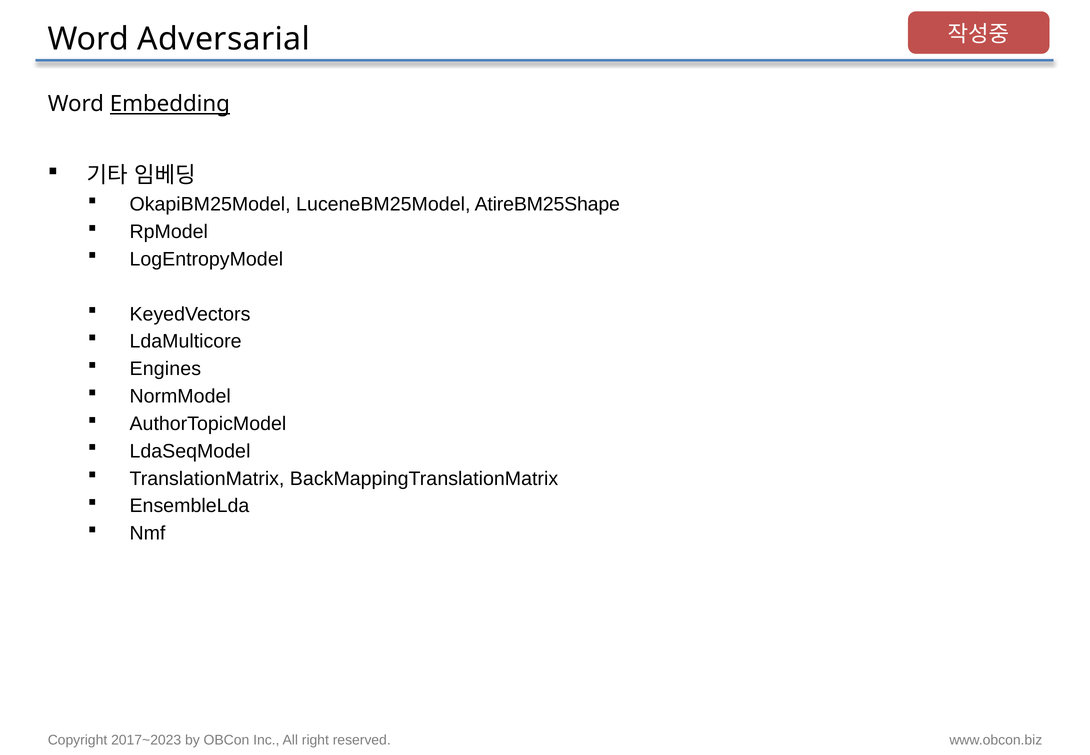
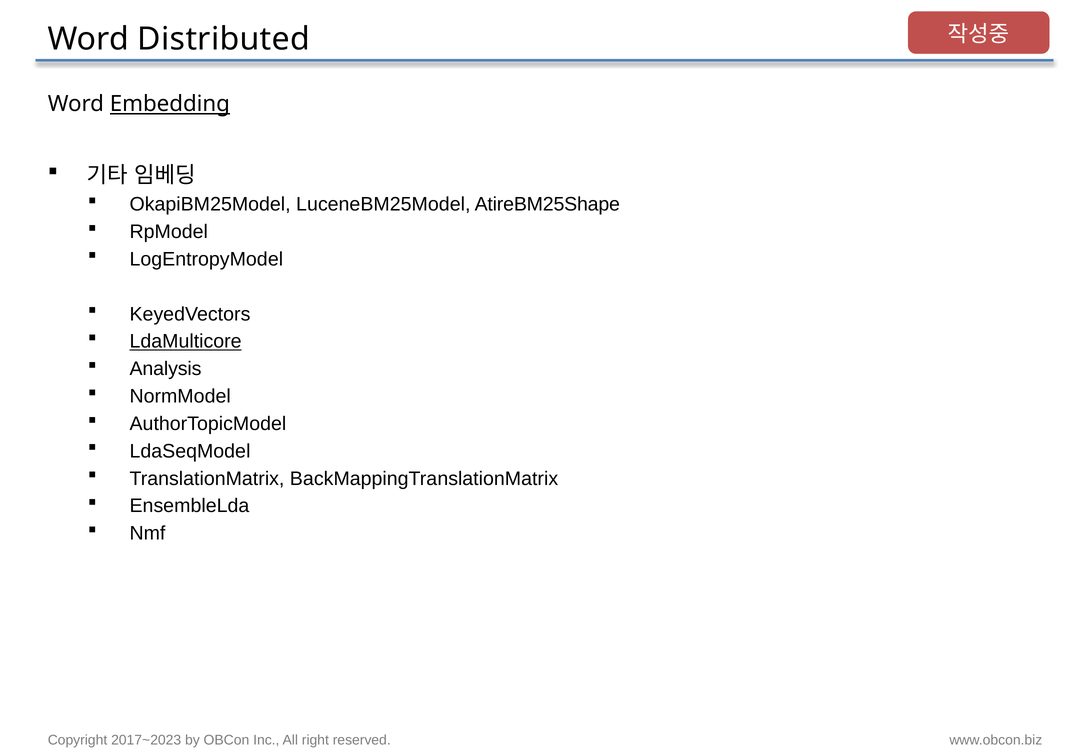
Adversarial: Adversarial -> Distributed (224, 39)
LdaMulticore underline: none -> present (186, 341)
Engines: Engines -> Analysis (166, 369)
